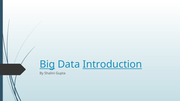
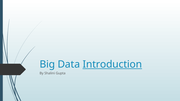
Big underline: present -> none (47, 64)
